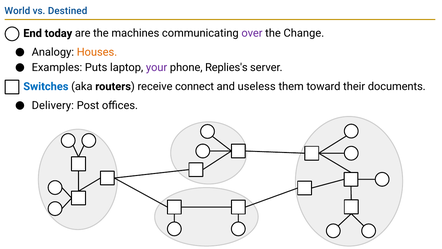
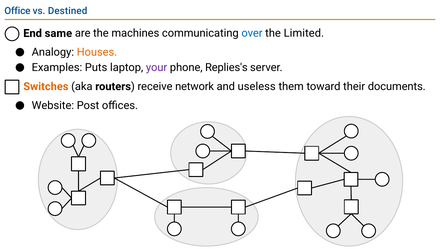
World: World -> Office (17, 11)
today: today -> same (58, 33)
over colour: purple -> blue (252, 33)
Change: Change -> Limited (304, 33)
Switches colour: blue -> orange (46, 86)
connect: connect -> network (195, 86)
Delivery: Delivery -> Website (53, 105)
